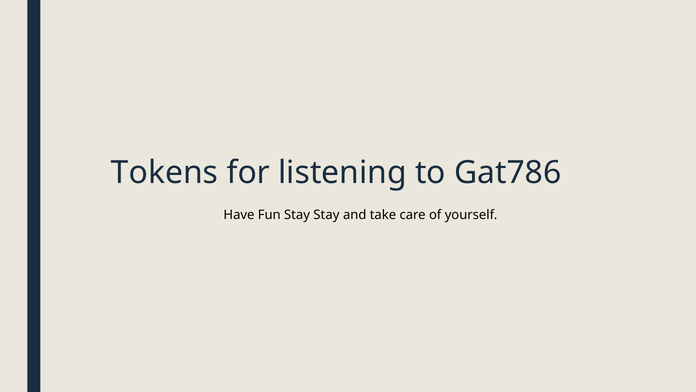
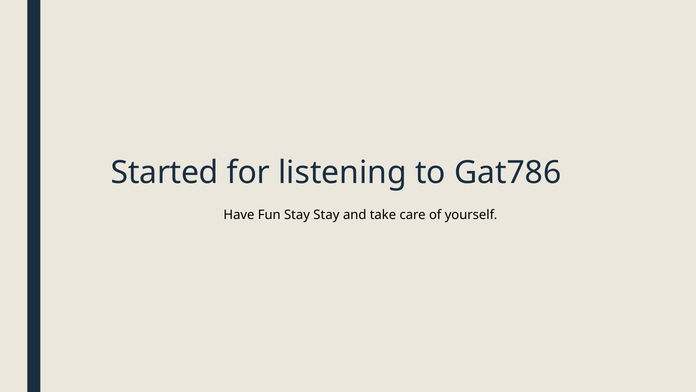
Tokens: Tokens -> Started (165, 173)
